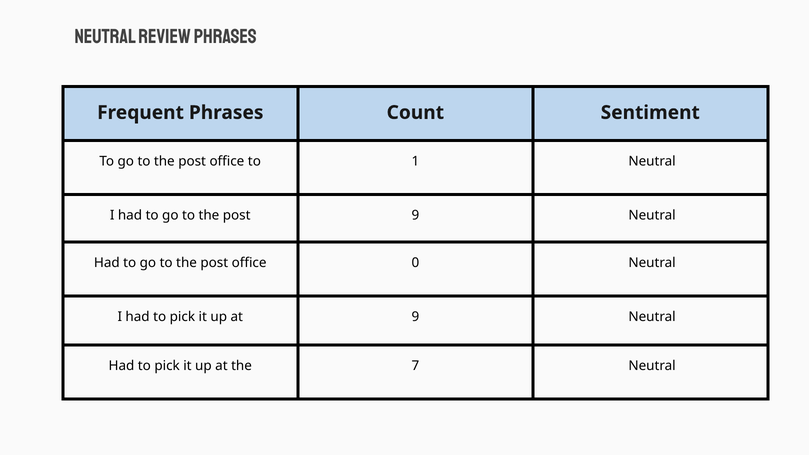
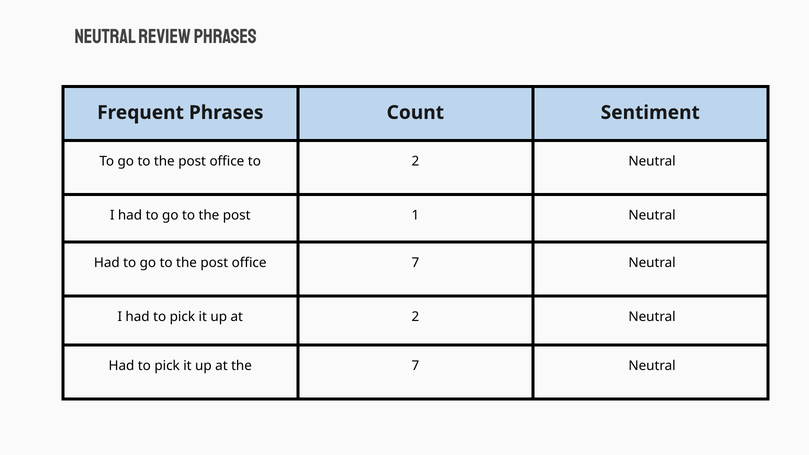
to 1: 1 -> 2 (415, 161)
post 9: 9 -> 1 (415, 215)
office 0: 0 -> 7 (415, 263)
at 9: 9 -> 2 (415, 317)
